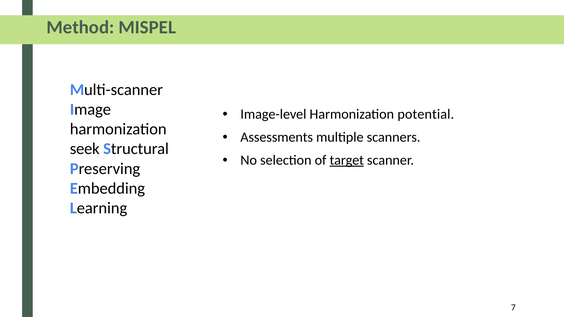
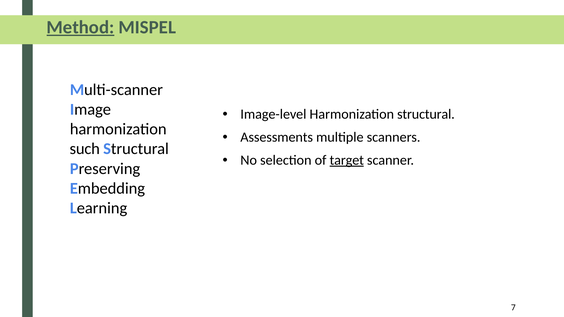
Method underline: none -> present (80, 27)
Harmonization potential: potential -> structural (426, 114)
seek: seek -> such (85, 149)
